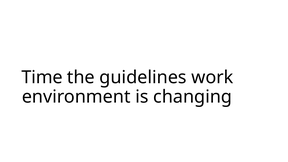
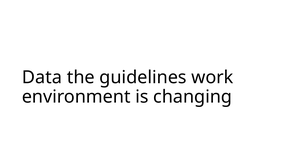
Time: Time -> Data (42, 77)
